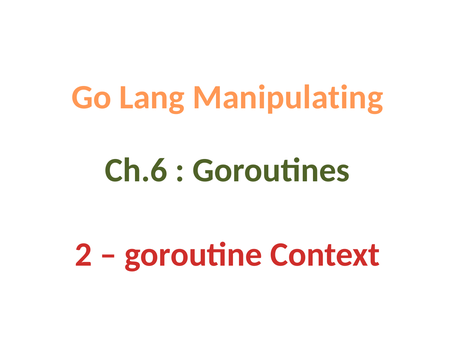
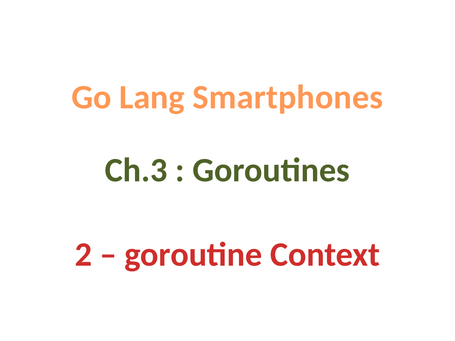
Manipulating: Manipulating -> Smartphones (288, 97)
Ch.6: Ch.6 -> Ch.3 (136, 171)
